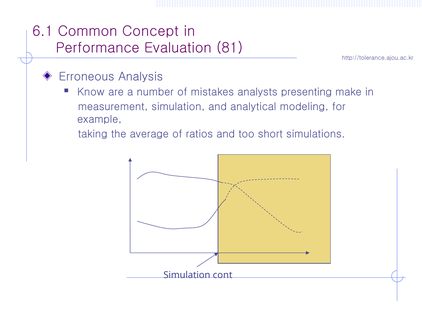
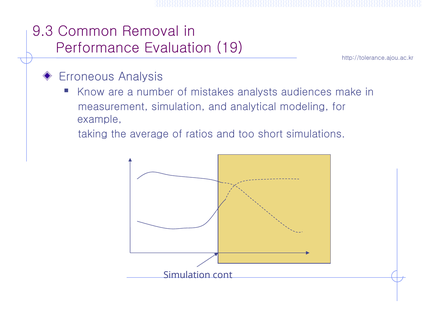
6.1: 6.1 -> 9.3 (43, 31)
Concept: Concept -> Removal (150, 31)
81: 81 -> 19 (230, 48)
presenting: presenting -> audiences (306, 92)
